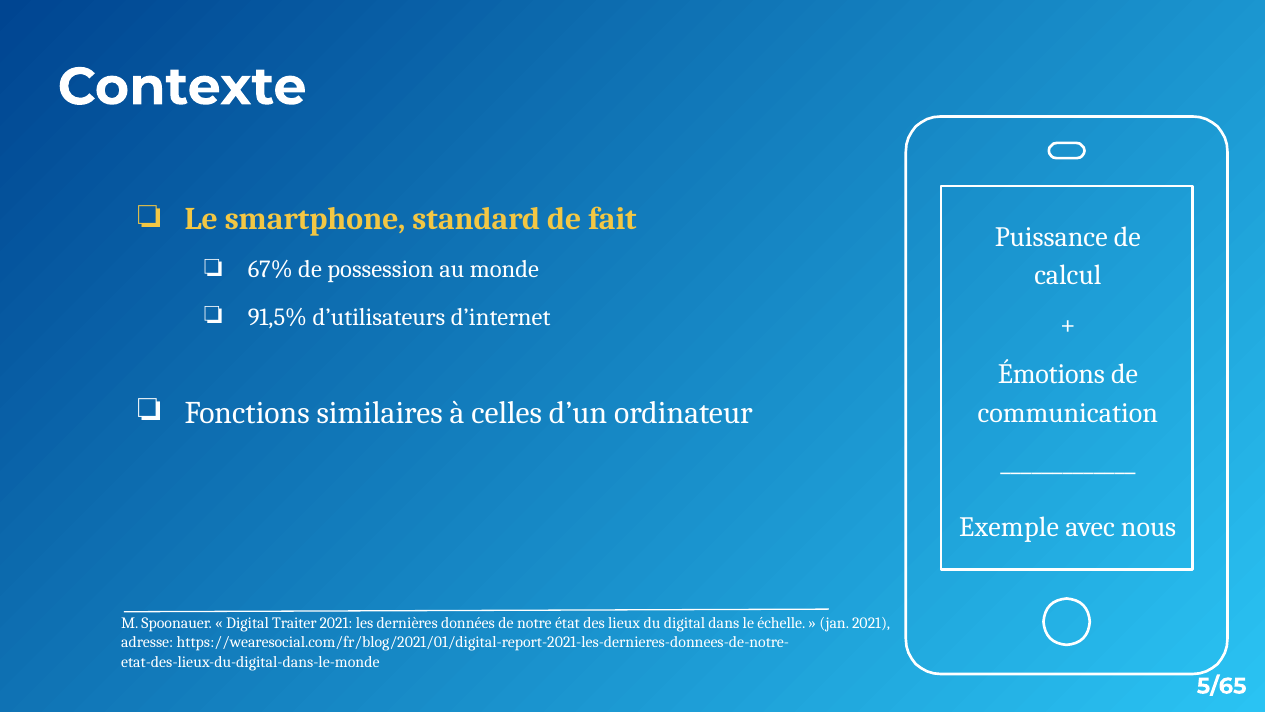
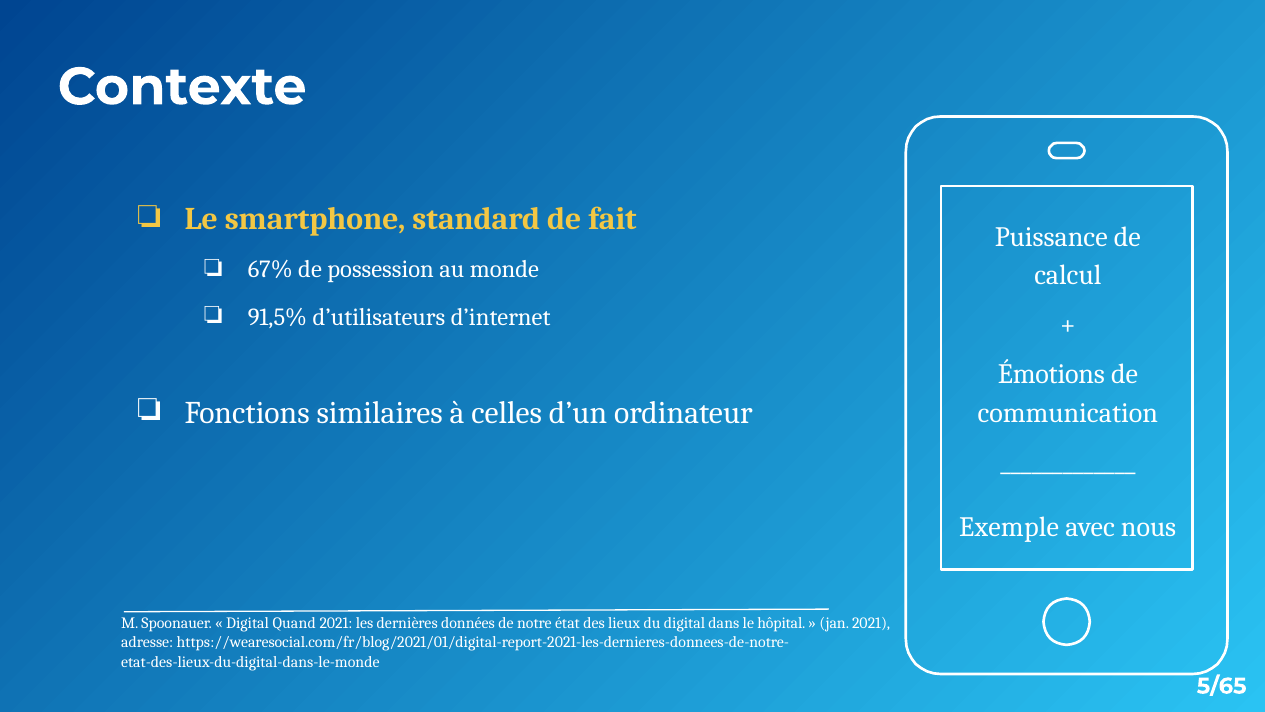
Traiter: Traiter -> Quand (294, 623)
échelle: échelle -> hôpital (781, 623)
